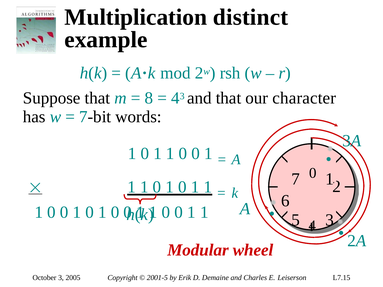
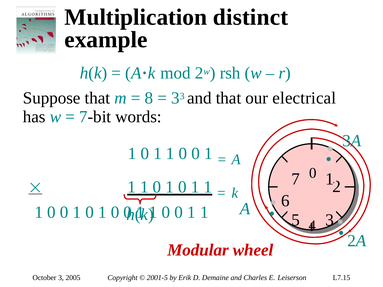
4: 4 -> 3 (175, 98)
character: character -> electrical (304, 98)
